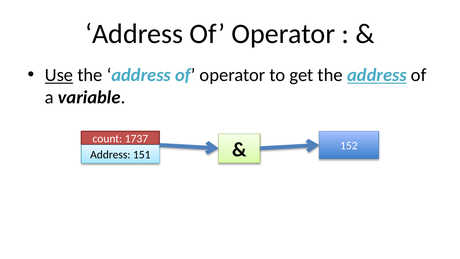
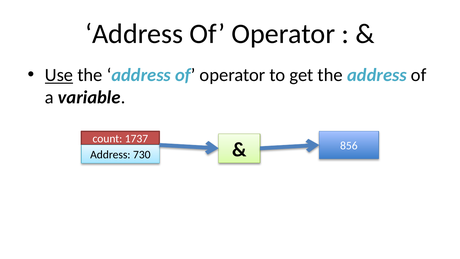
address underline: present -> none (377, 75)
151: 151 -> 730 (142, 155)
152: 152 -> 856 (349, 146)
